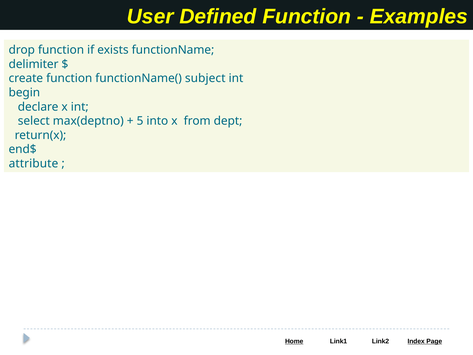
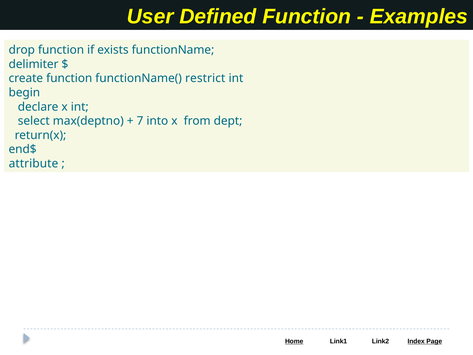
subject: subject -> restrict (205, 78)
5: 5 -> 7 (140, 121)
